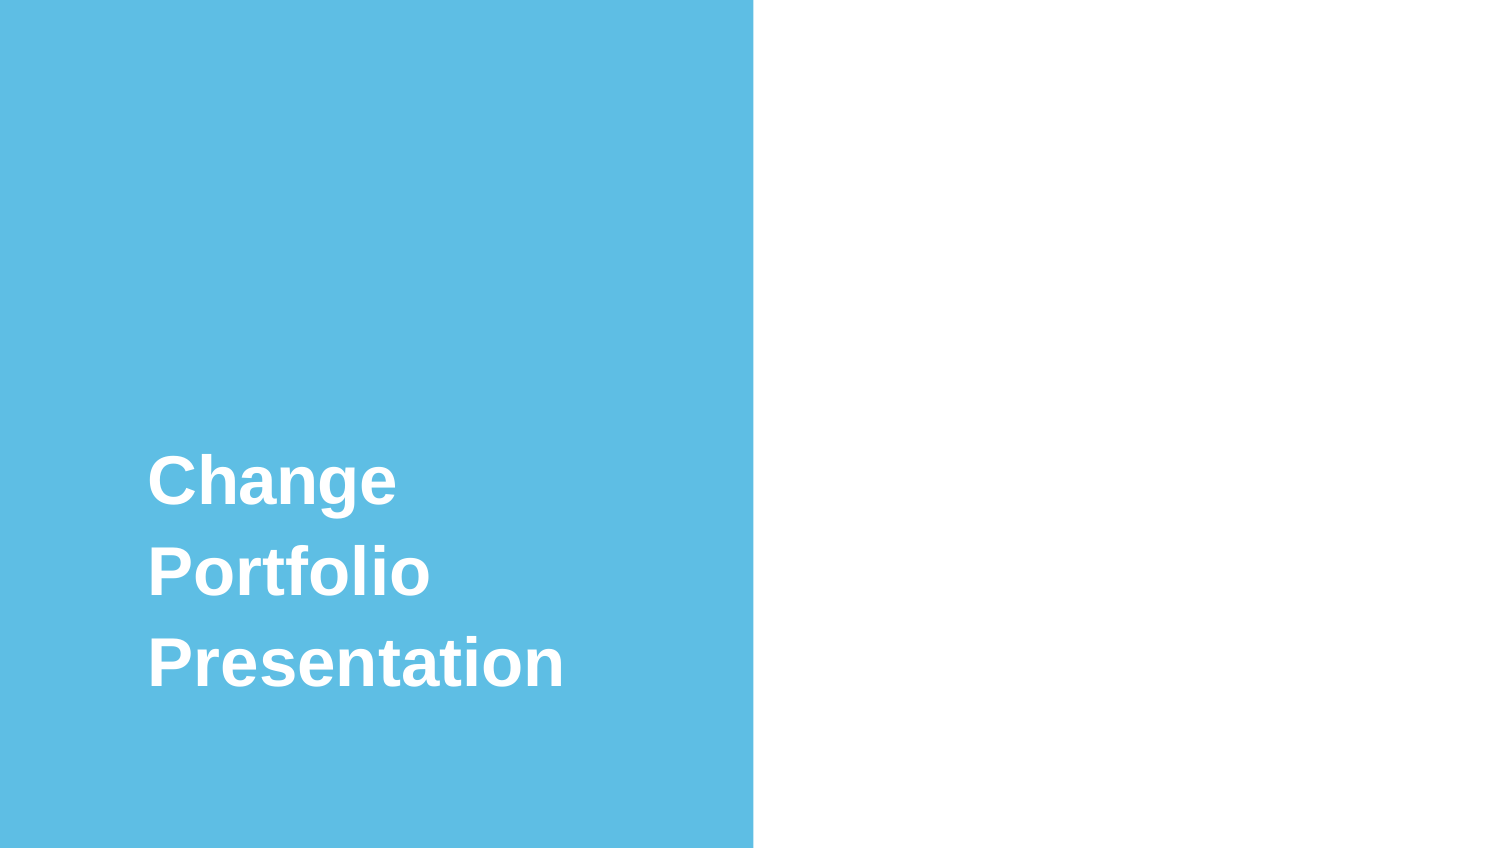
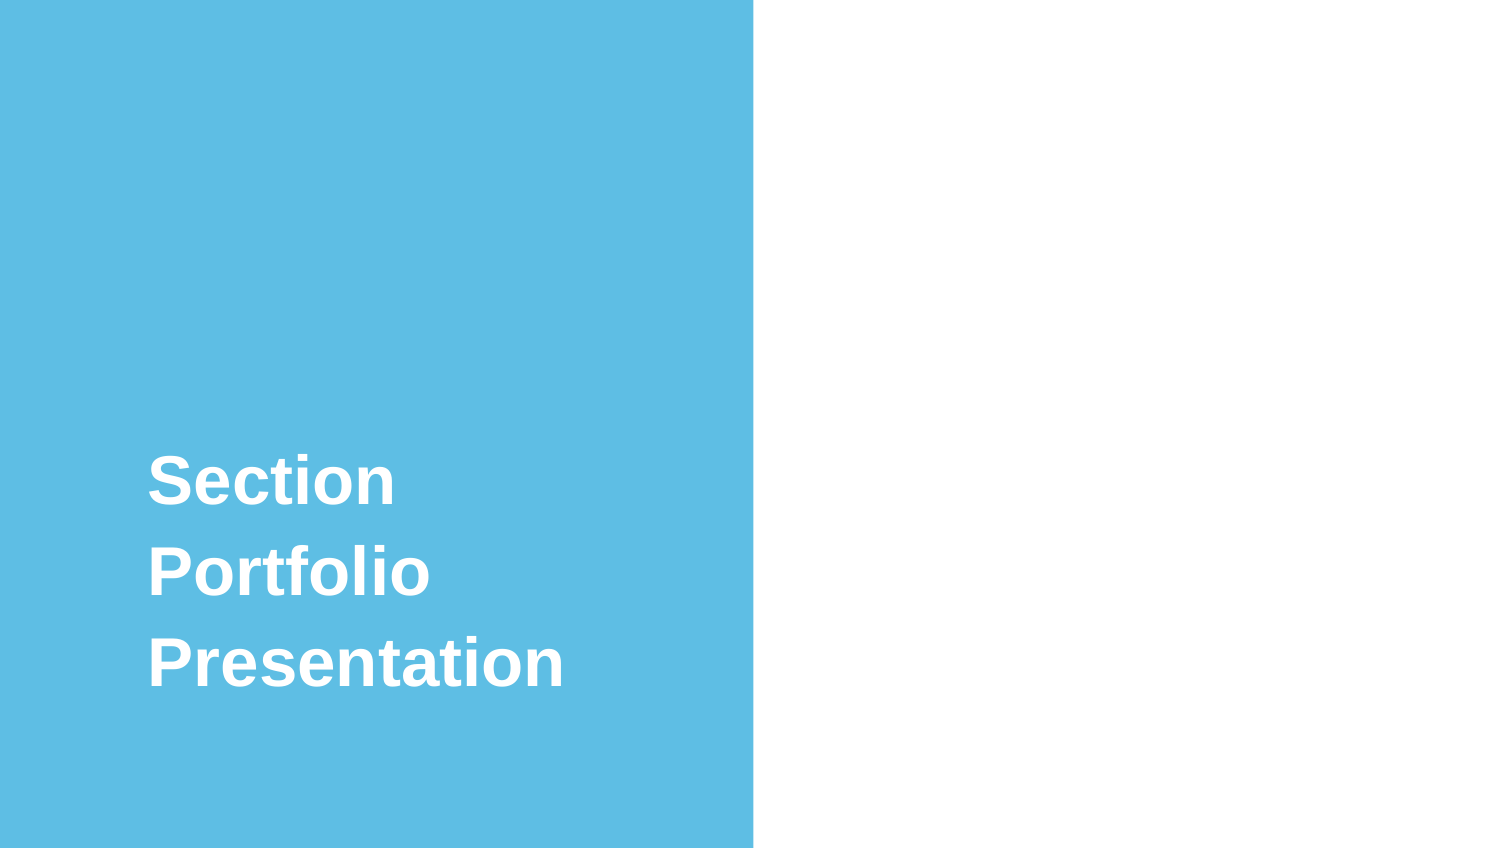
Change: Change -> Section (272, 482)
